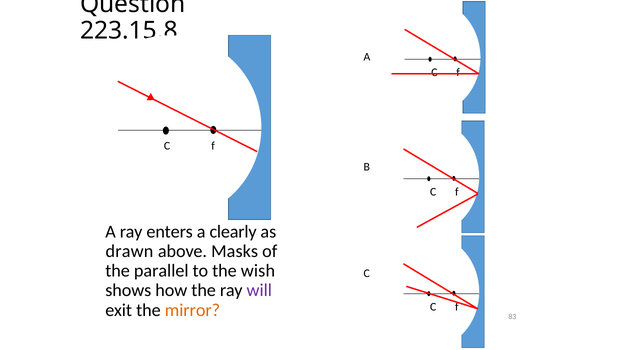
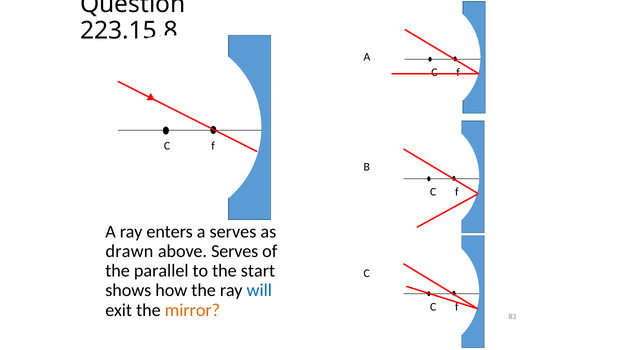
a clearly: clearly -> serves (233, 232)
above Masks: Masks -> Serves (235, 251)
wish: wish -> start (258, 271)
will colour: purple -> blue (259, 290)
